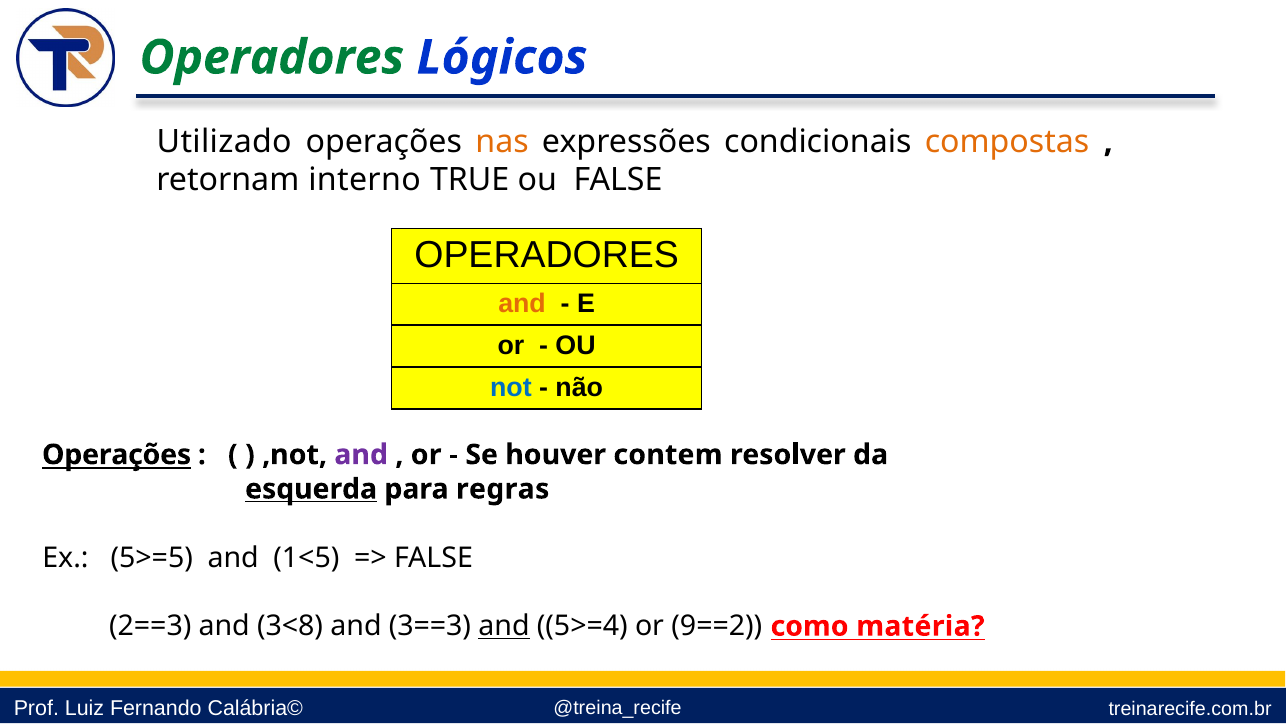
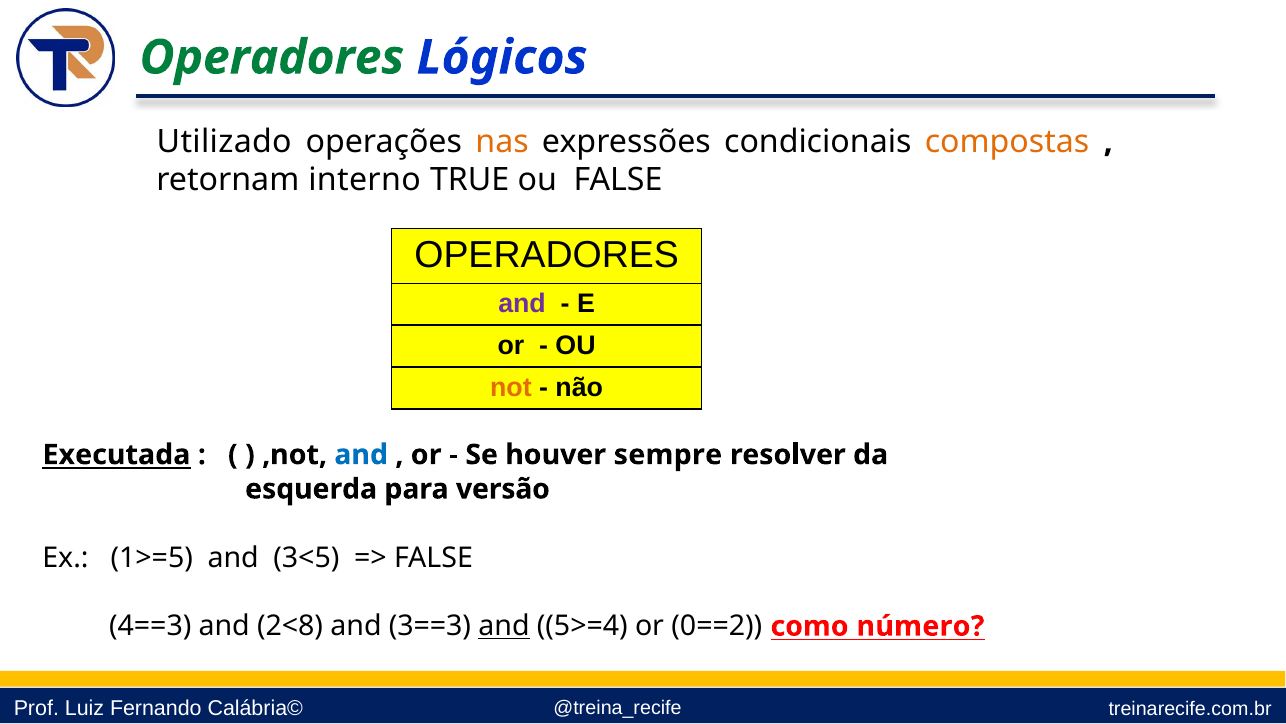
and colour: orange -> purple (522, 303)
not colour: blue -> orange (511, 387)
Operações: Operações -> Executada (116, 454)
and colour: purple -> blue (361, 454)
contem: contem -> sempre (668, 454)
esquerda underline: present -> none (311, 489)
regras: regras -> versão (503, 489)
5>=5: 5>=5 -> 1>=5 (152, 557)
1<5: 1<5 -> 3<5 (306, 557)
2==3: 2==3 -> 4==3 (150, 626)
3<8: 3<8 -> 2<8 (290, 626)
9==2: 9==2 -> 0==2 (717, 626)
matéria: matéria -> número (920, 626)
